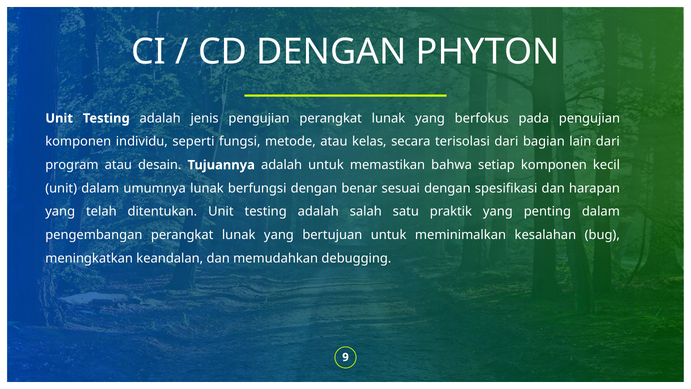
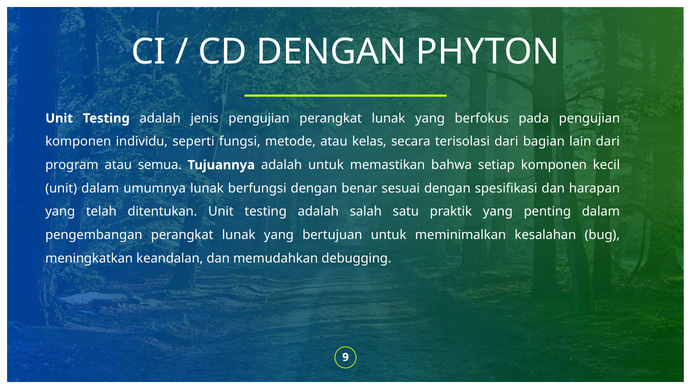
desain: desain -> semua (160, 165)
